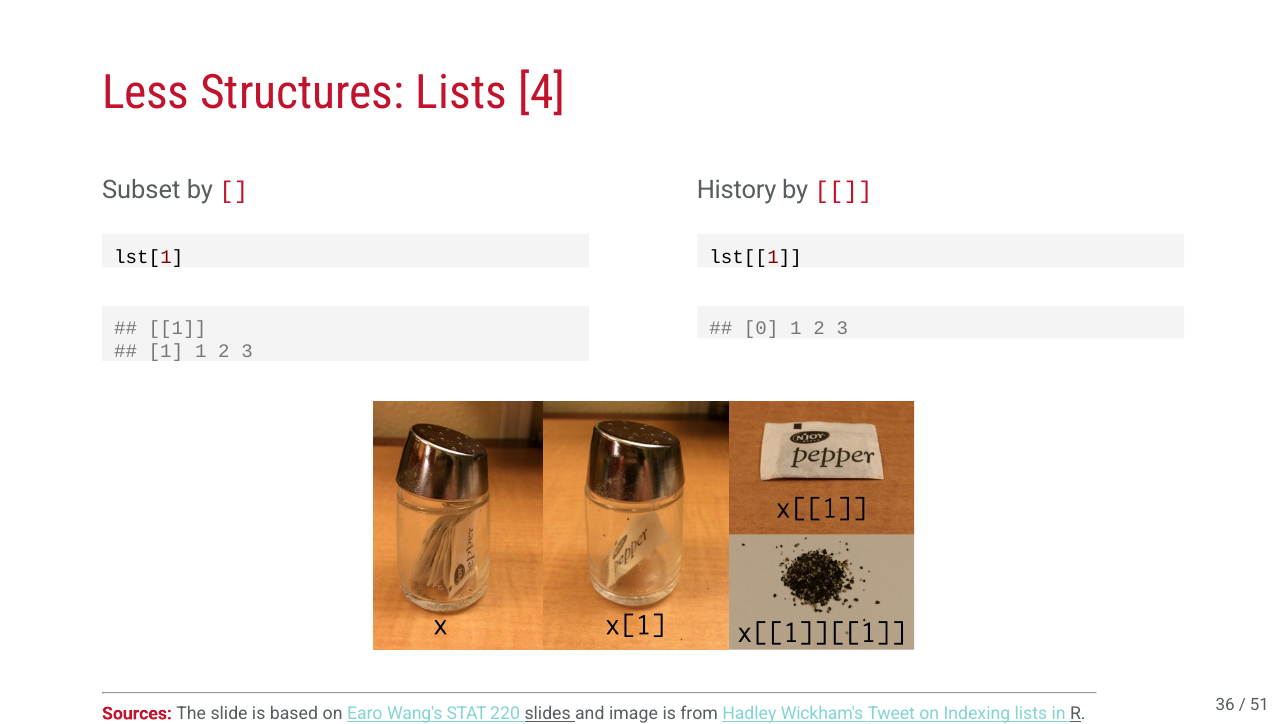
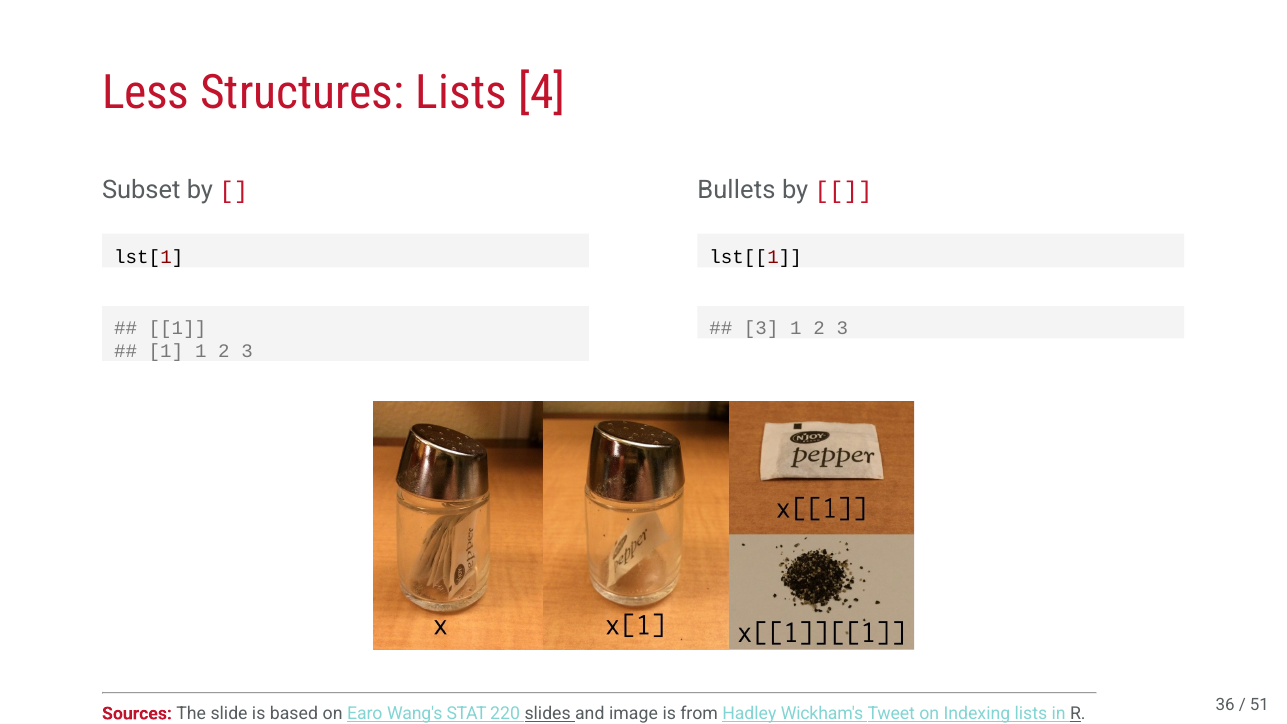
History: History -> Bullets (736, 190)
0: 0 -> 3 (761, 329)
